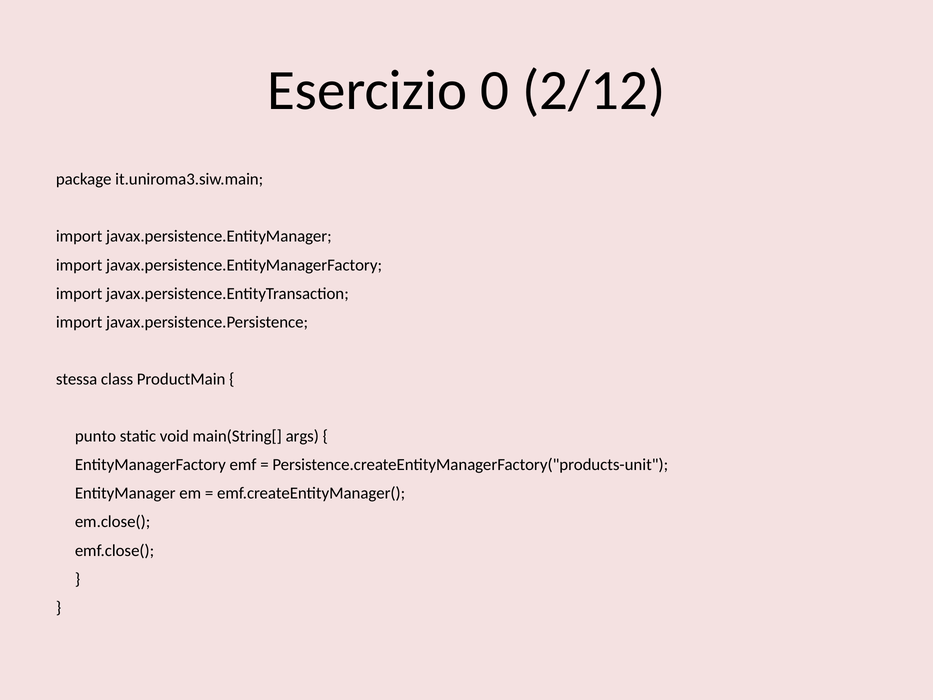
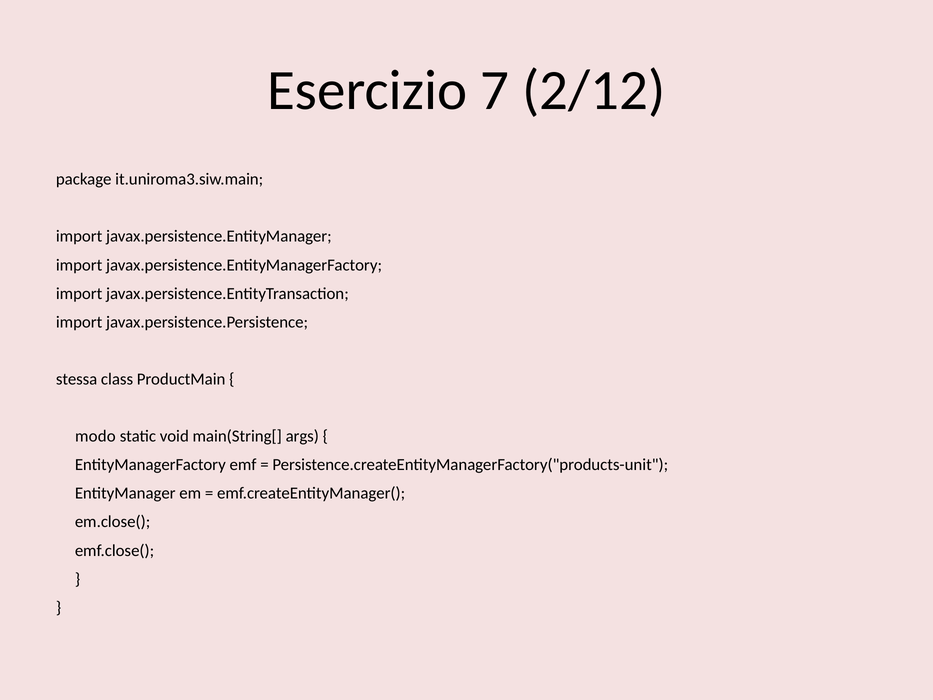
0: 0 -> 7 (495, 90)
punto: punto -> modo (95, 436)
